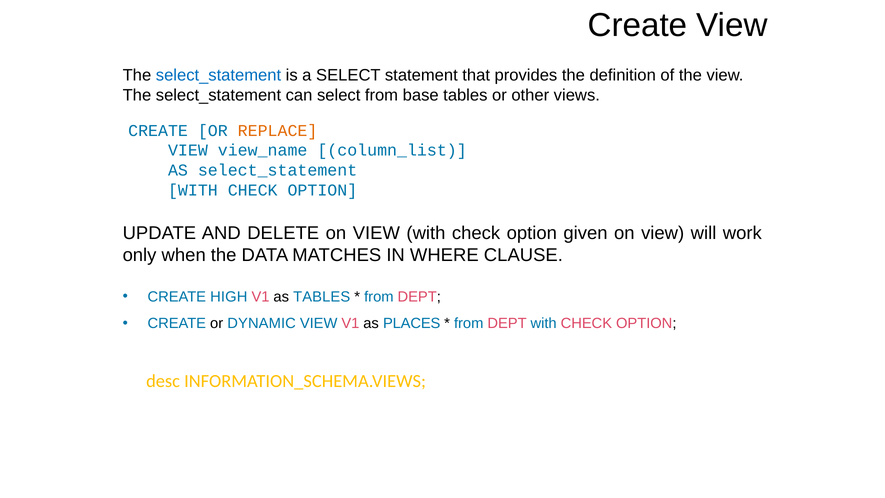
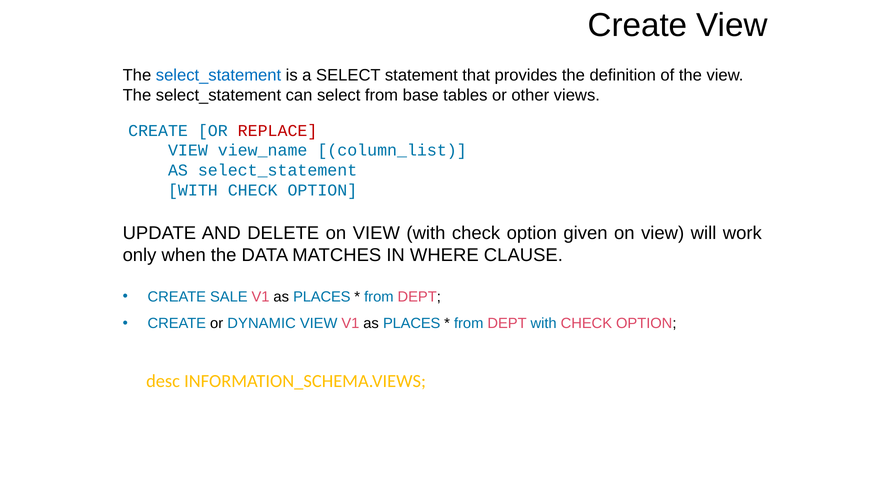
REPLACE colour: orange -> red (278, 131)
HIGH: HIGH -> SALE (229, 297)
TABLES: TABLES -> PLACES (322, 297)
